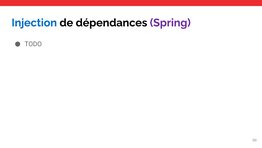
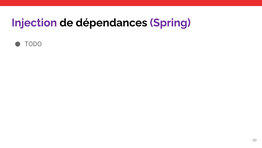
Injection colour: blue -> purple (34, 23)
